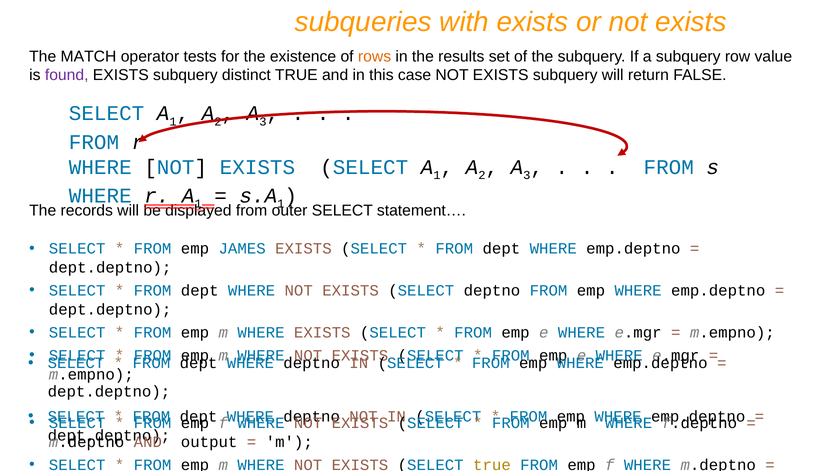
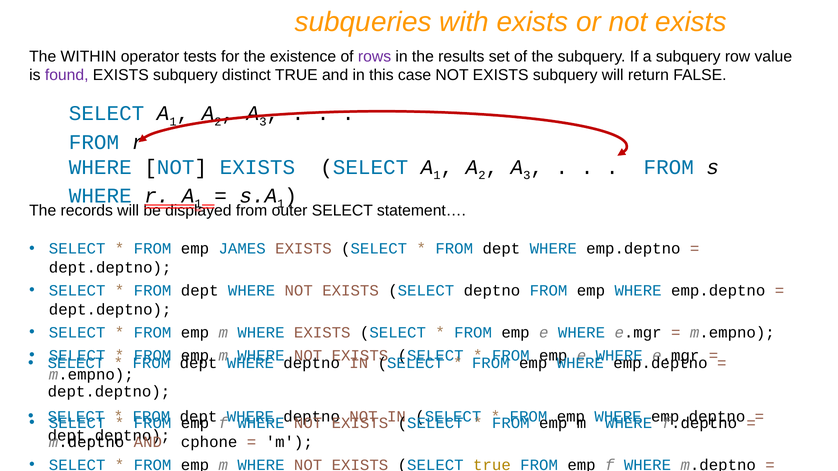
MATCH: MATCH -> WITHIN (89, 56)
rows colour: orange -> purple (375, 56)
output: output -> cphone (209, 442)
